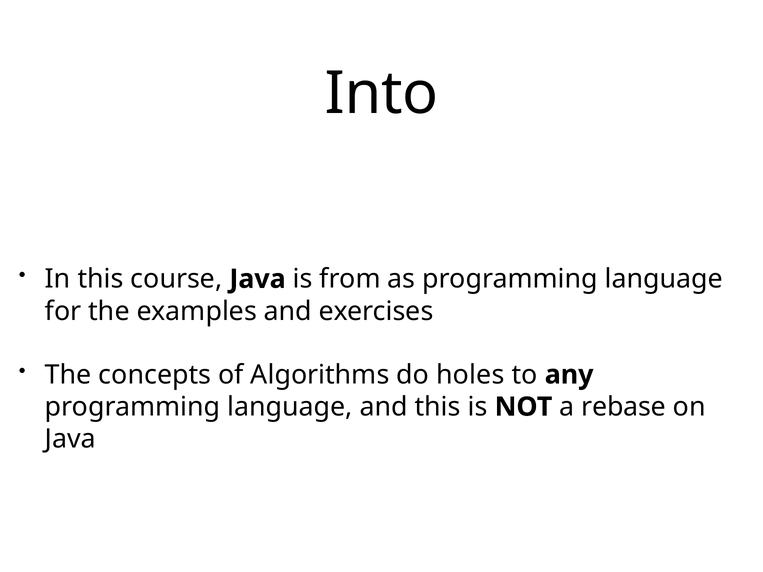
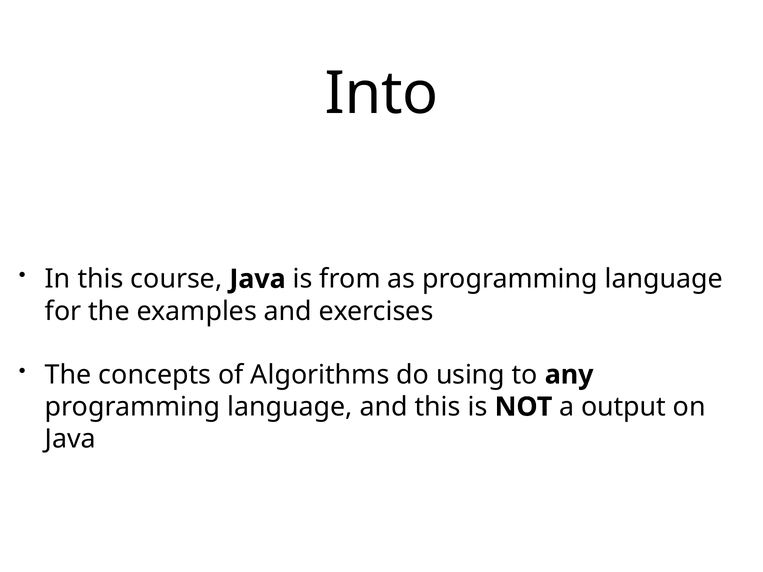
holes: holes -> using (470, 375)
rebase: rebase -> output (624, 407)
